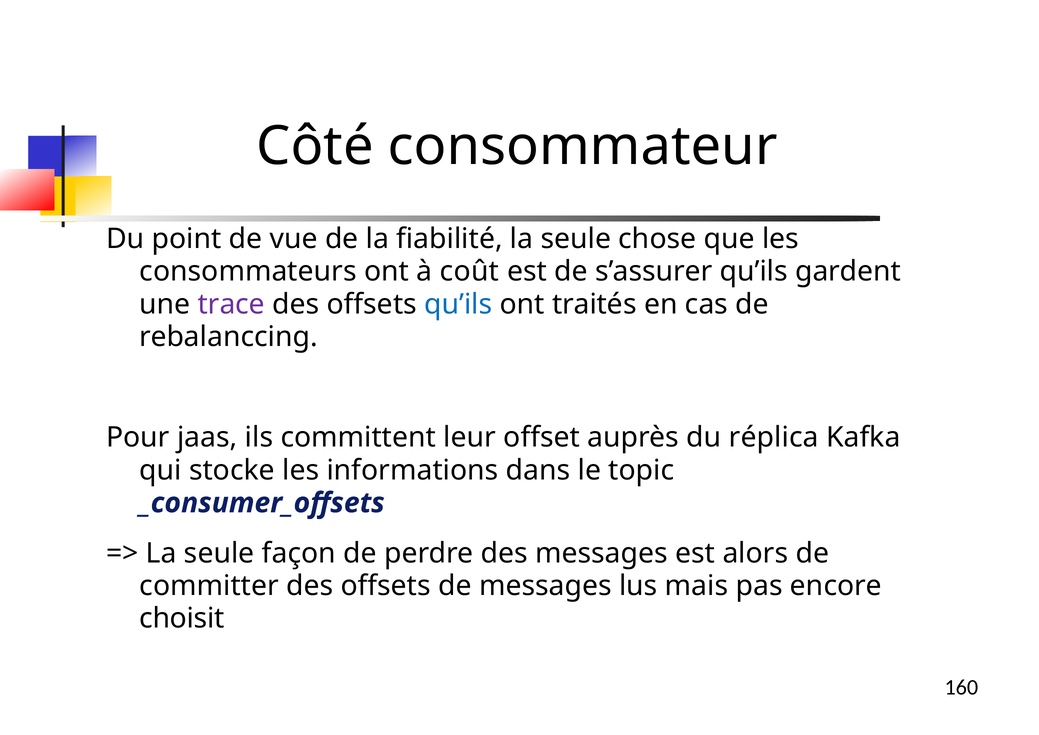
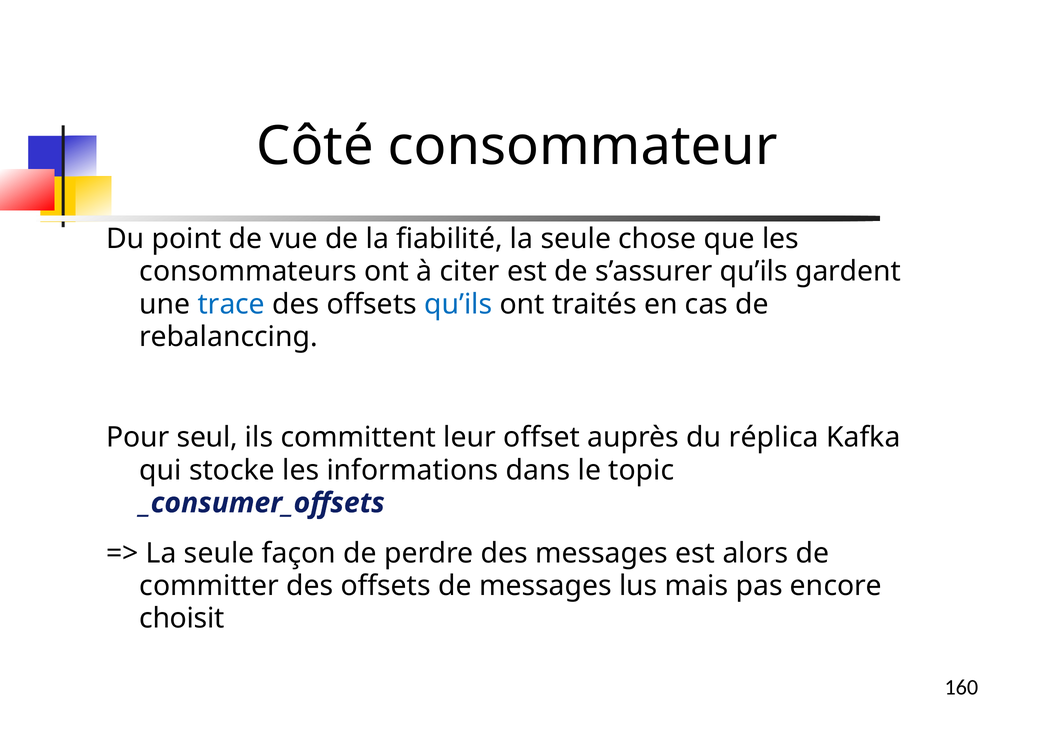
coût: coût -> citer (470, 271)
trace colour: purple -> blue (231, 304)
jaas: jaas -> seul (207, 437)
